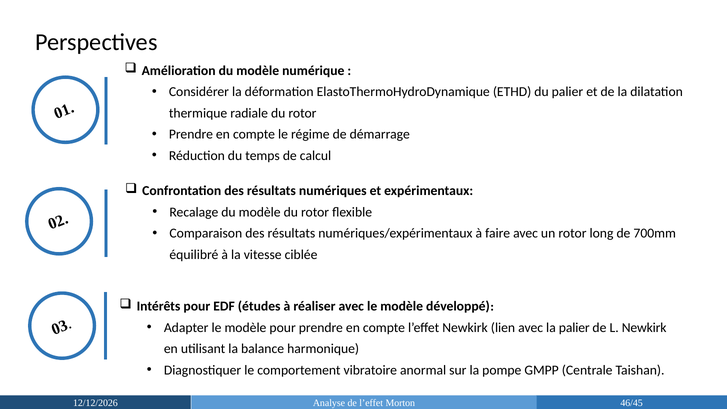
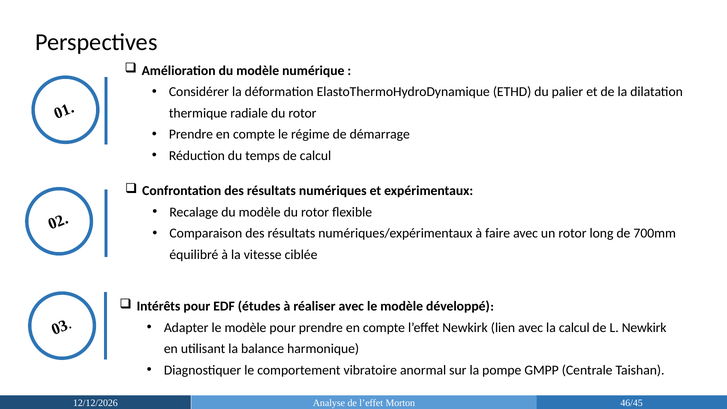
la palier: palier -> calcul (574, 327)
